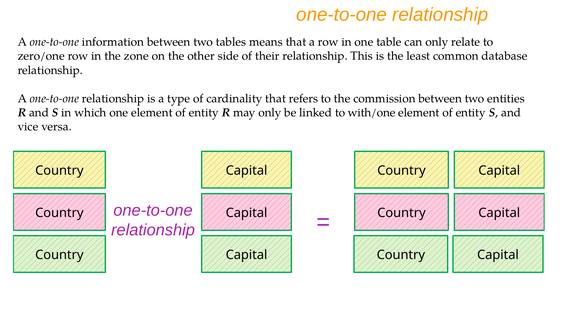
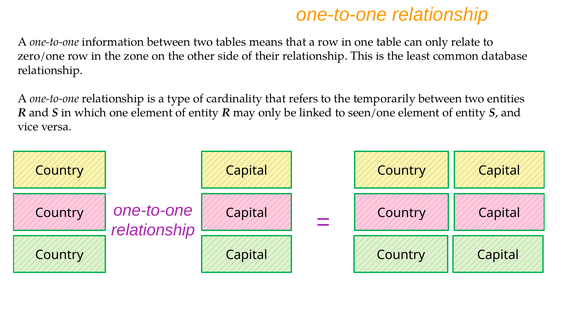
commission: commission -> temporarily (384, 98)
with/one: with/one -> seen/one (372, 113)
